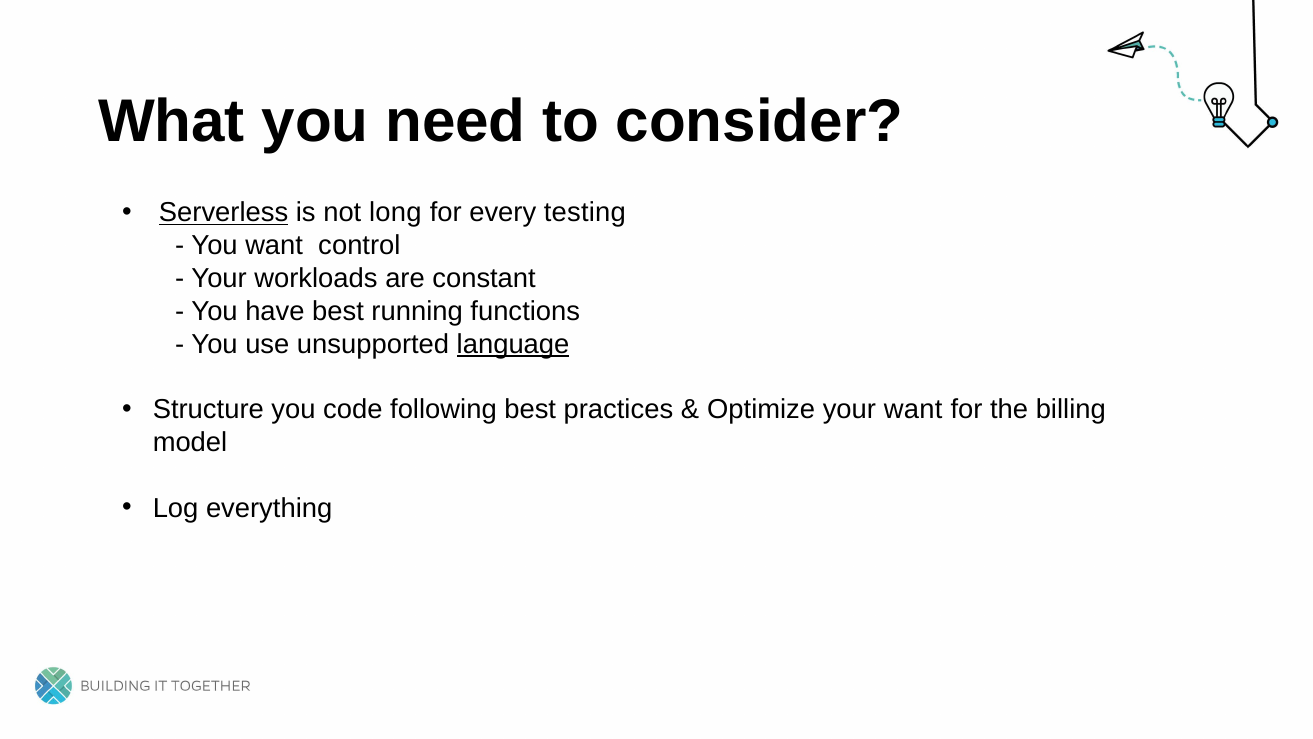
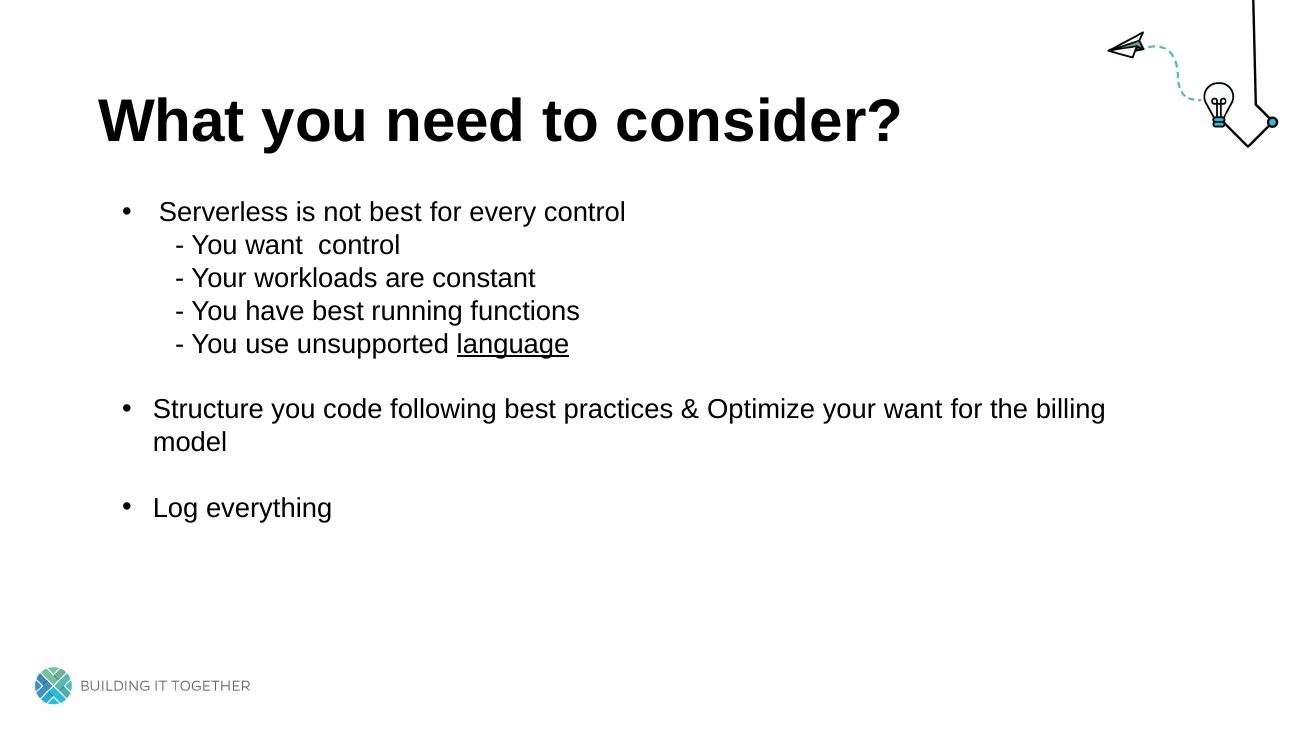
Serverless underline: present -> none (224, 213)
not long: long -> best (395, 213)
every testing: testing -> control (585, 213)
